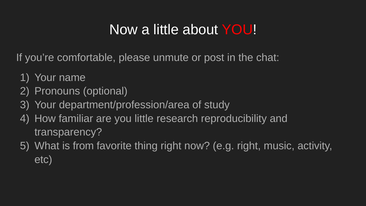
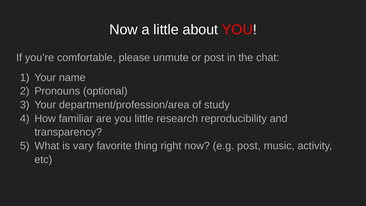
from: from -> vary (83, 146)
e.g right: right -> post (249, 146)
